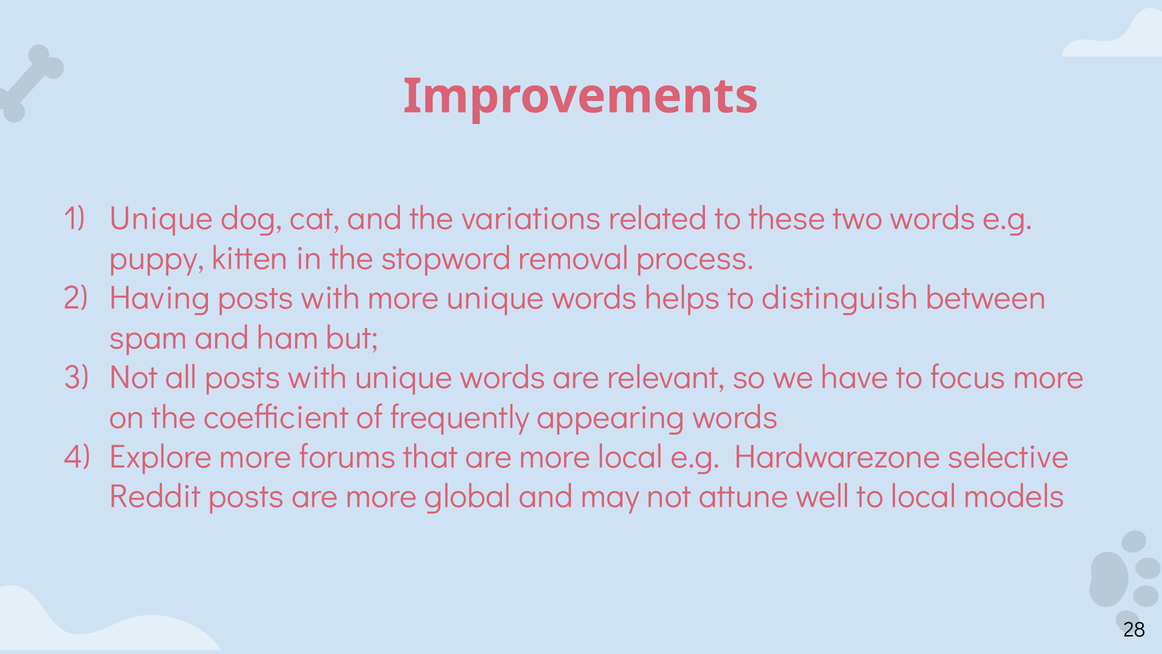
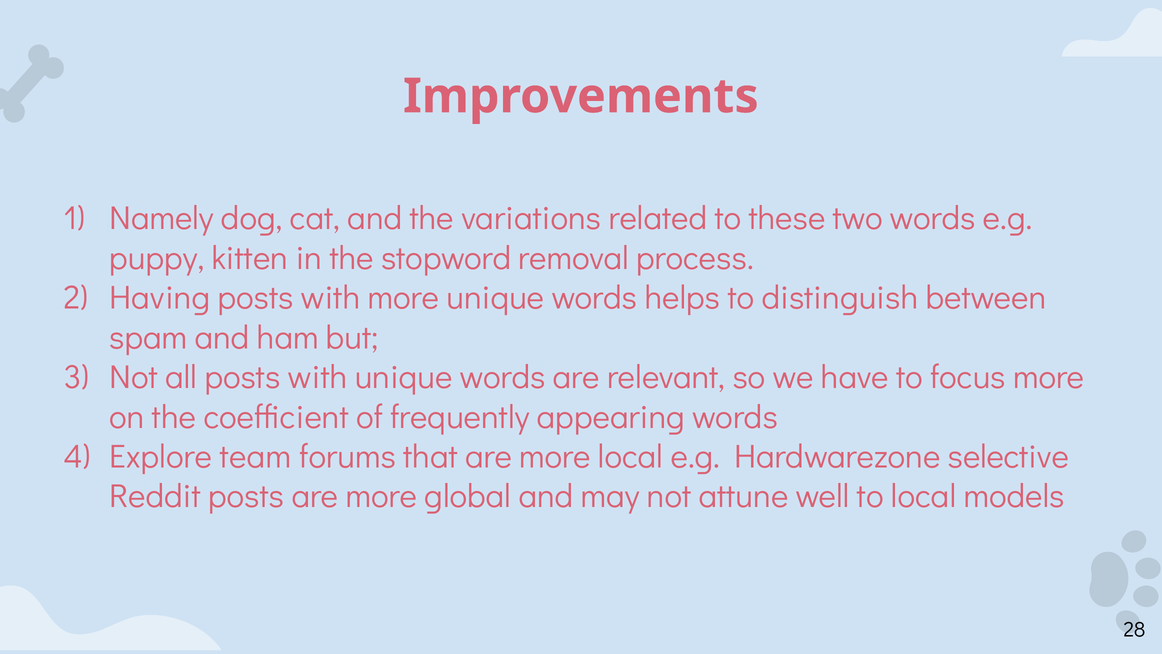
Unique: Unique -> Namely (162, 218)
Explore more: more -> team (256, 457)
